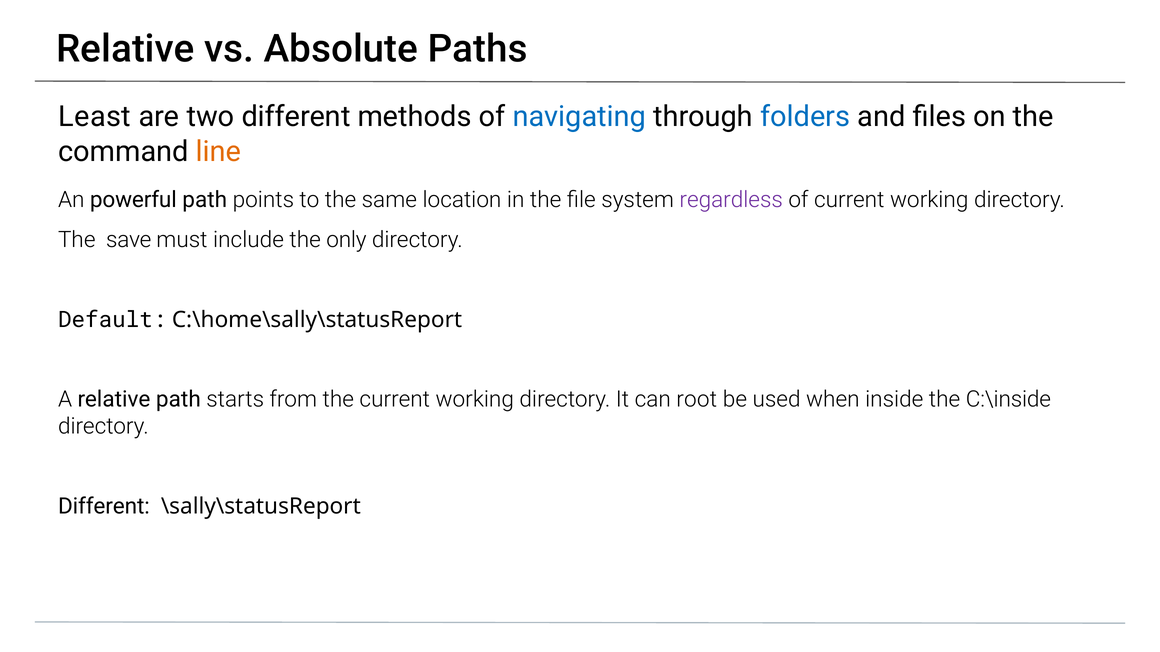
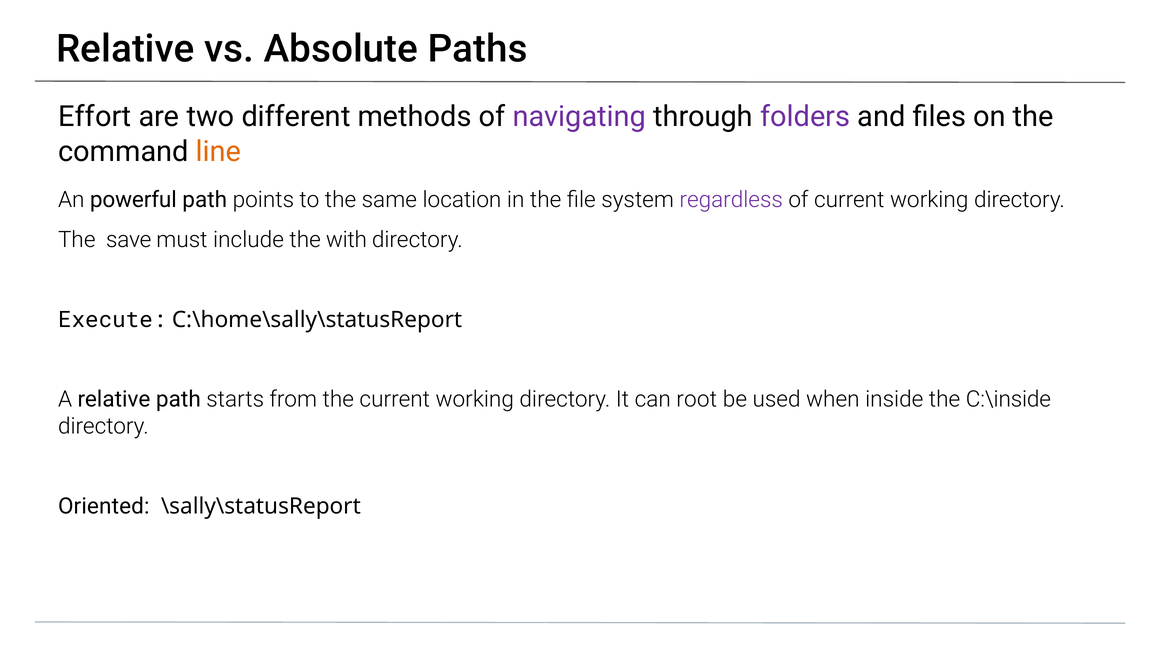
Least: Least -> Effort (95, 117)
navigating colour: blue -> purple (579, 117)
folders colour: blue -> purple (805, 117)
only: only -> with (346, 240)
Default: Default -> Execute (112, 320)
Different: Different -> Oriented (104, 507)
